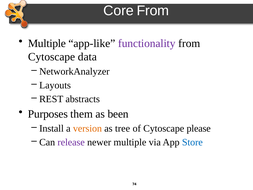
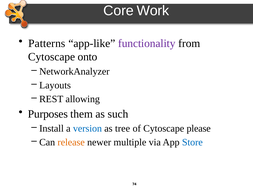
Core From: From -> Work (153, 11)
Multiple: Multiple -> Patterns (47, 43)
data: data -> onto (88, 57)
abstracts: abstracts -> allowing (83, 99)
been: been -> such (118, 114)
version colour: orange -> blue (87, 128)
release colour: purple -> orange (71, 142)
